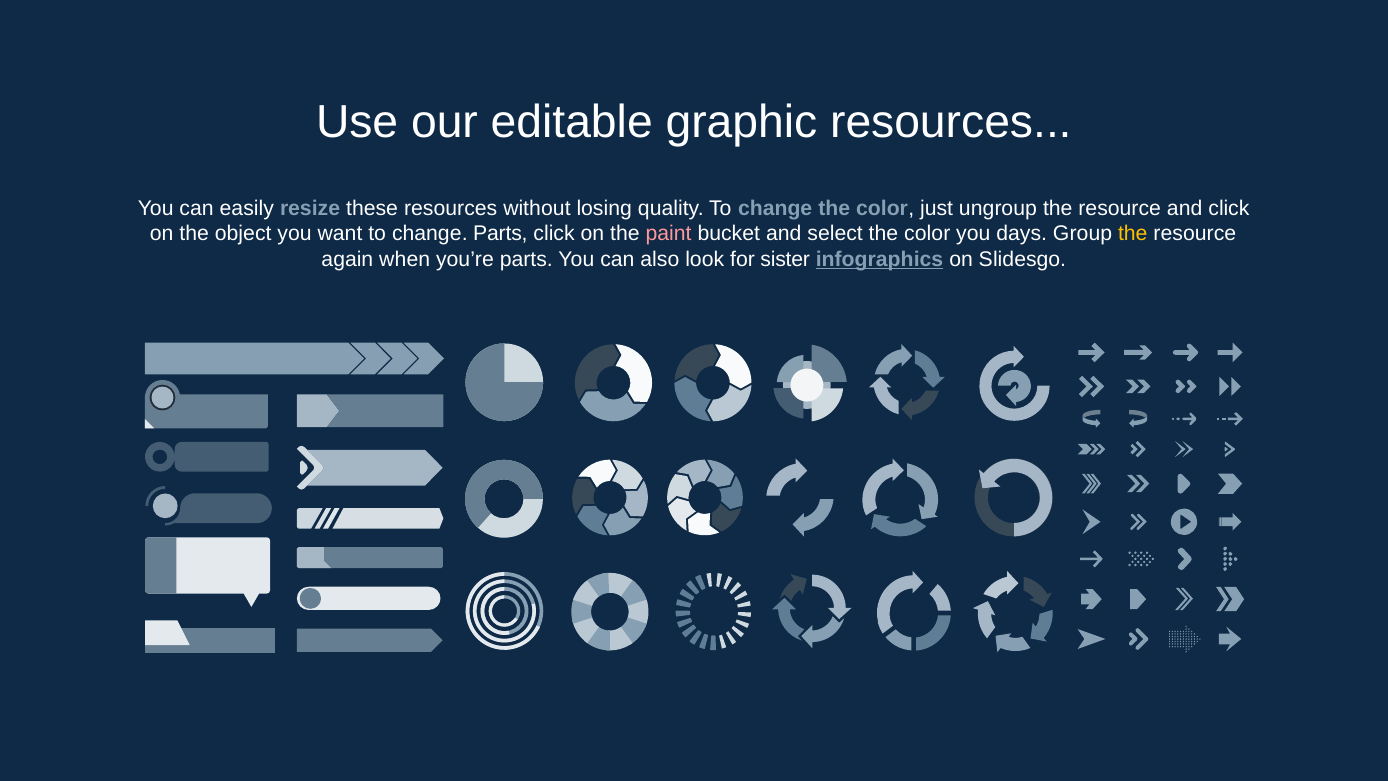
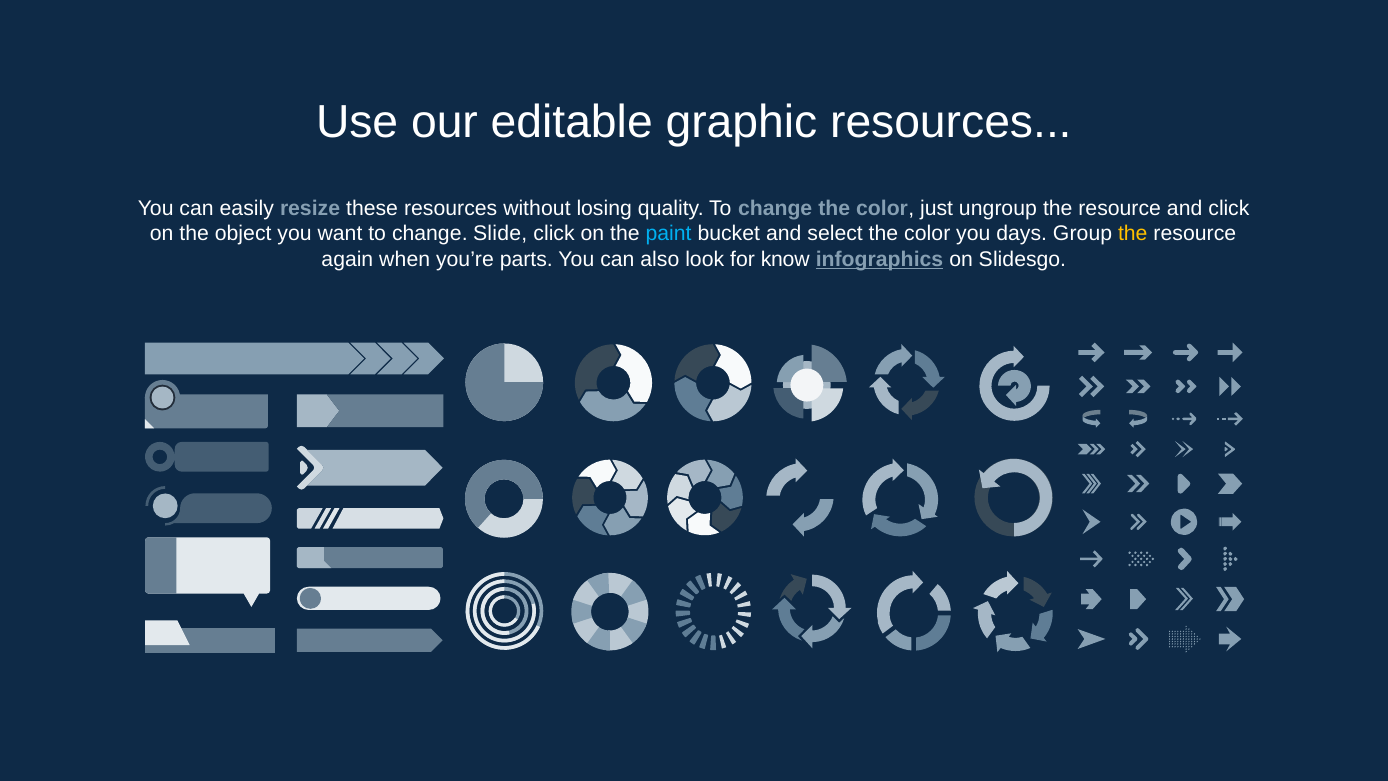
change Parts: Parts -> Slide (500, 234)
paint colour: pink -> light blue (669, 234)
sister: sister -> know (785, 259)
